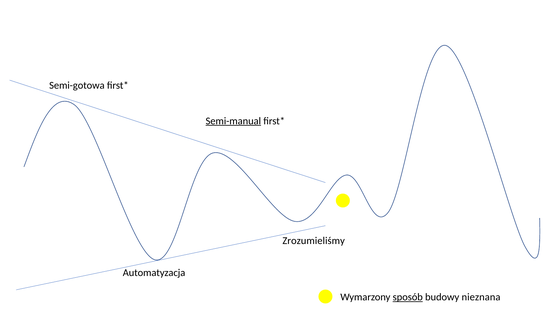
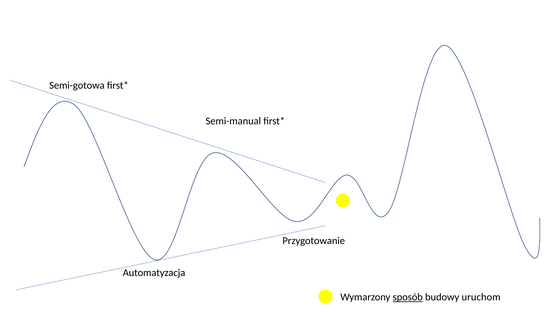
Semi-manual underline: present -> none (233, 121)
Zrozumieliśmy: Zrozumieliśmy -> Przygotowanie (314, 241)
nieznana: nieznana -> uruchom (481, 298)
